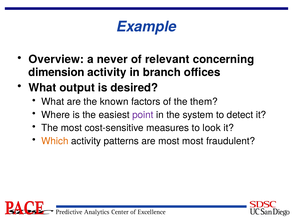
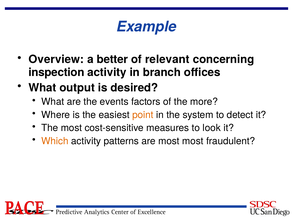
never: never -> better (112, 59)
dimension: dimension -> inspection (56, 72)
known: known -> events (114, 102)
them: them -> more (204, 102)
point colour: purple -> orange (143, 115)
